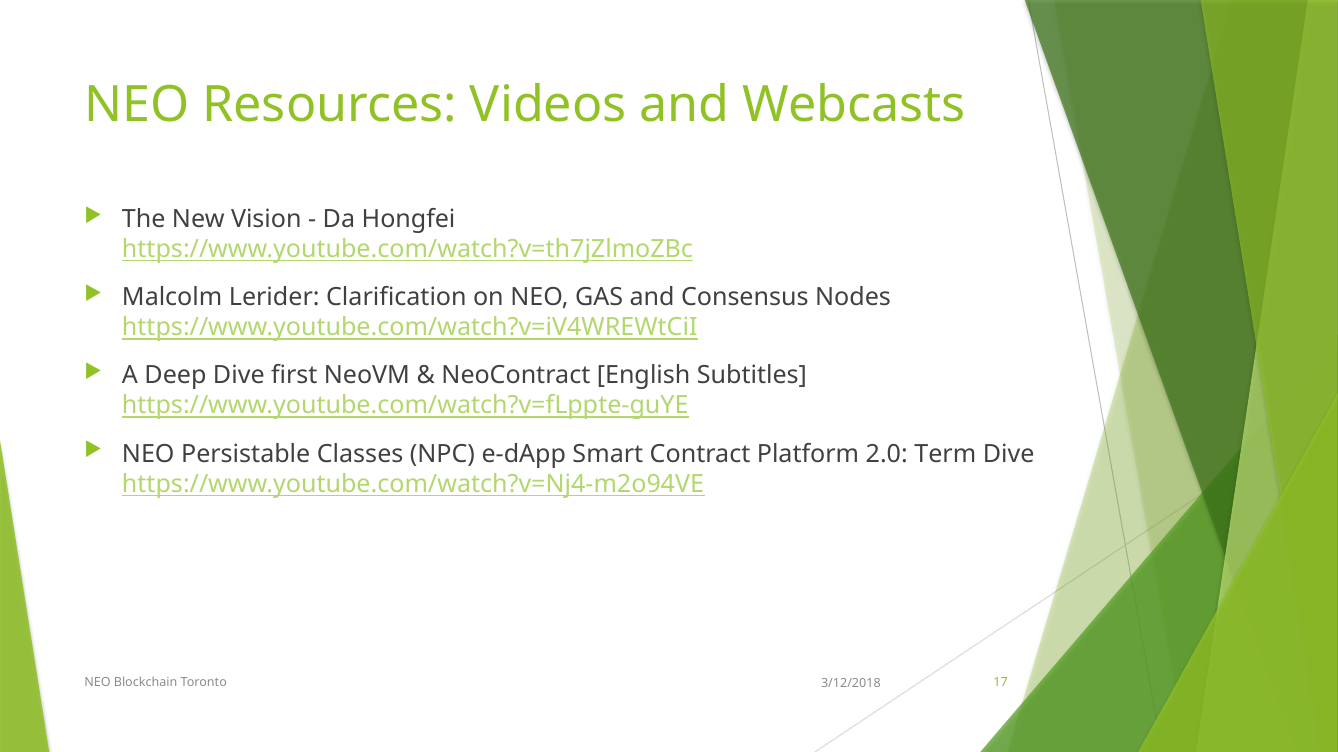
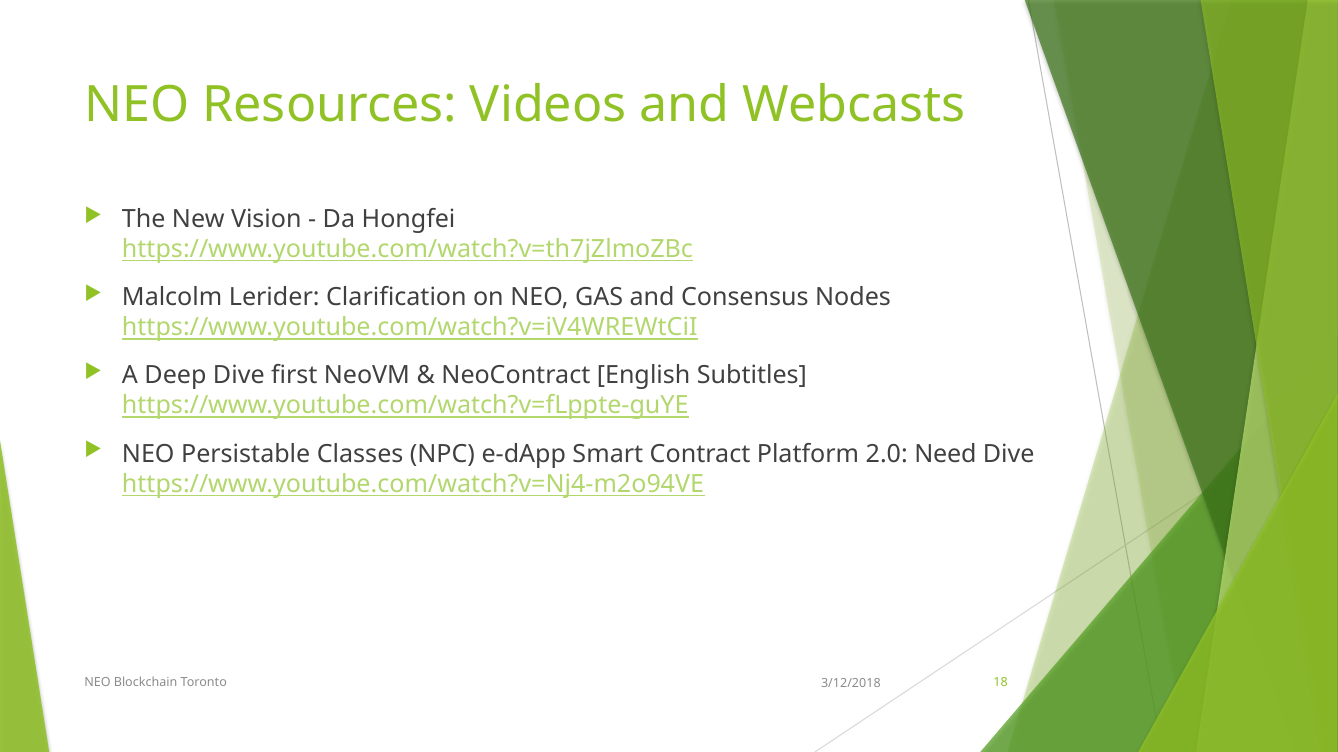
Term: Term -> Need (945, 454)
17: 17 -> 18 (1001, 683)
